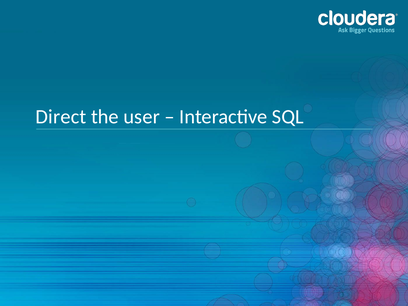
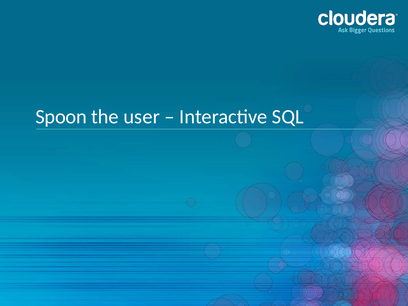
Direct: Direct -> Spoon (61, 117)
